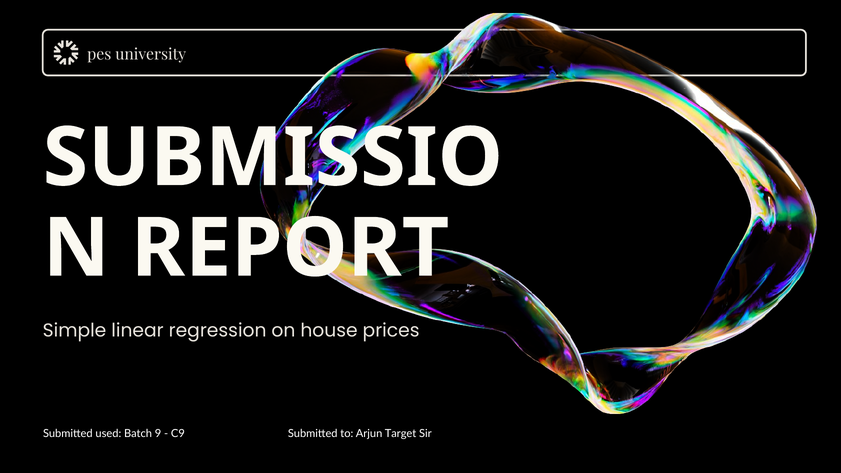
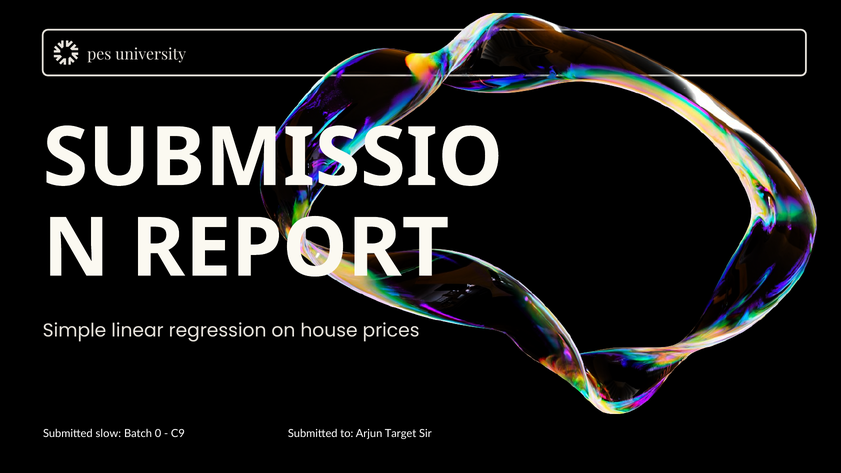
used: used -> slow (108, 434)
9: 9 -> 0 (158, 434)
